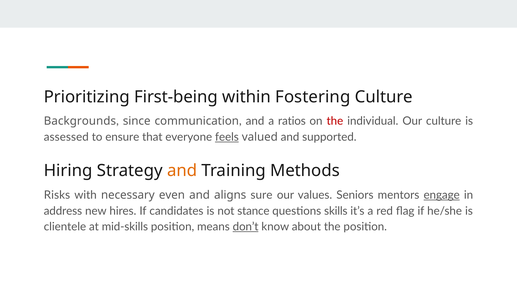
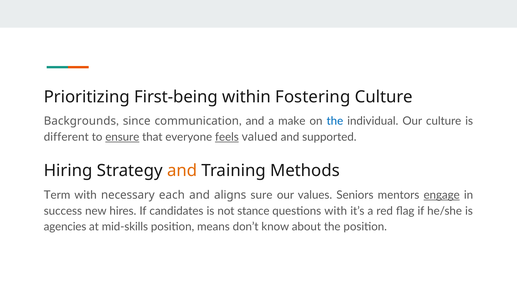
ratios: ratios -> make (292, 121)
the colour: red -> blue (335, 121)
assessed: assessed -> different (66, 137)
ensure underline: none -> present (122, 137)
Risks: Risks -> Term (57, 195)
even: even -> each (172, 195)
address: address -> success (63, 211)
questions skills: skills -> with (336, 211)
clientele: clientele -> agencies (65, 227)
don’t underline: present -> none (246, 227)
